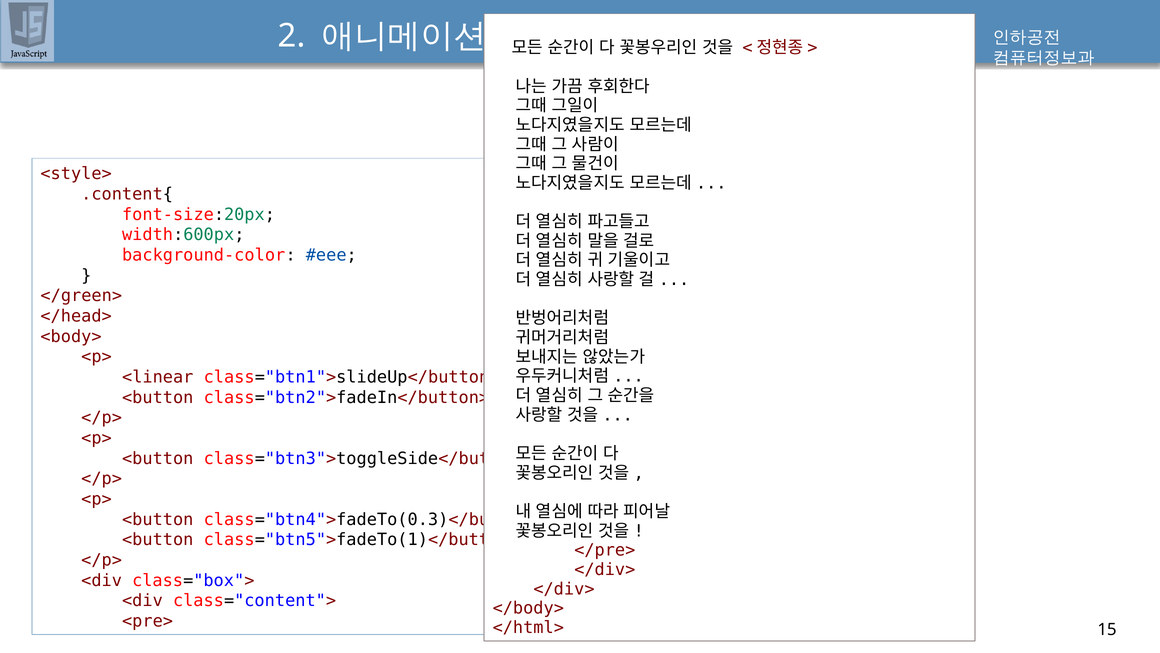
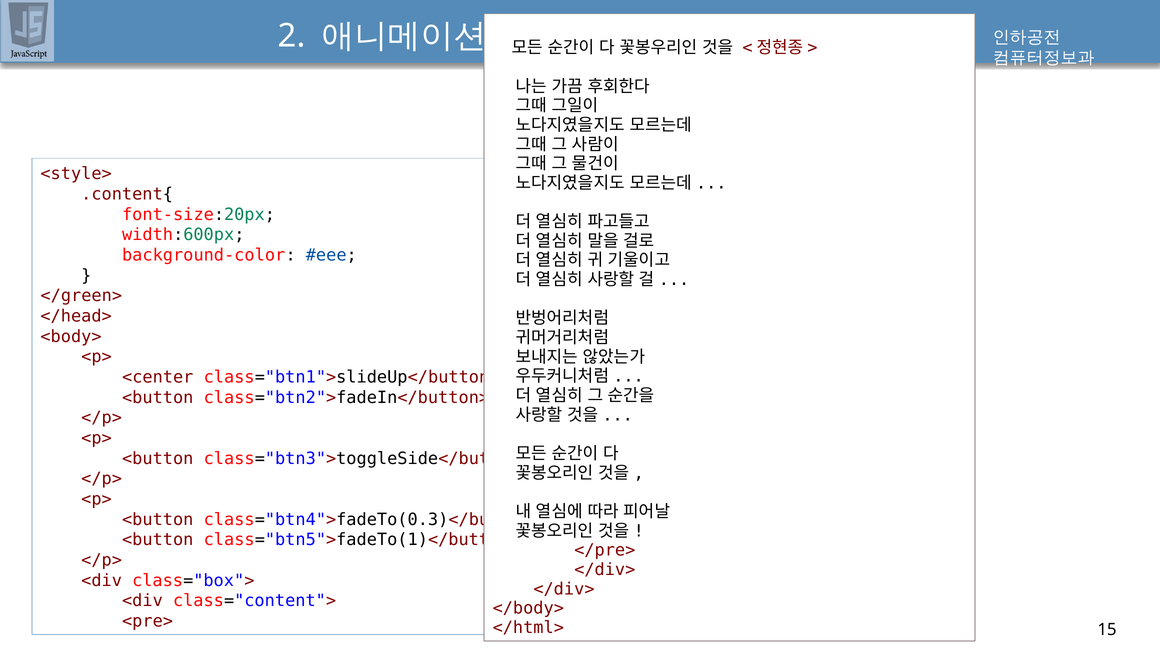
<linear: <linear -> <center (158, 377)
